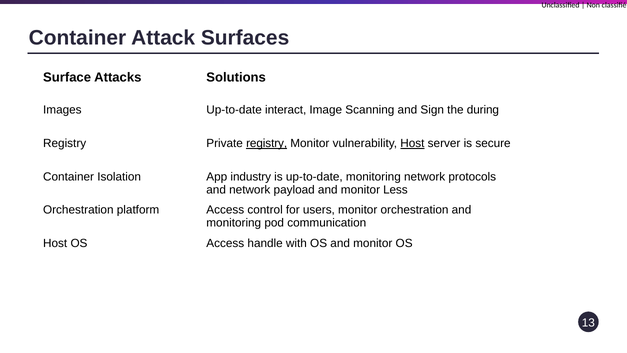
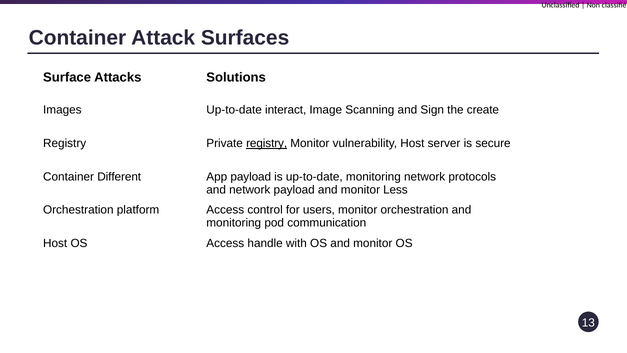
during: during -> create (483, 110)
Host underline: present -> none (412, 143)
Isolation: Isolation -> Different (119, 176)
App industry: industry -> payload (251, 176)
